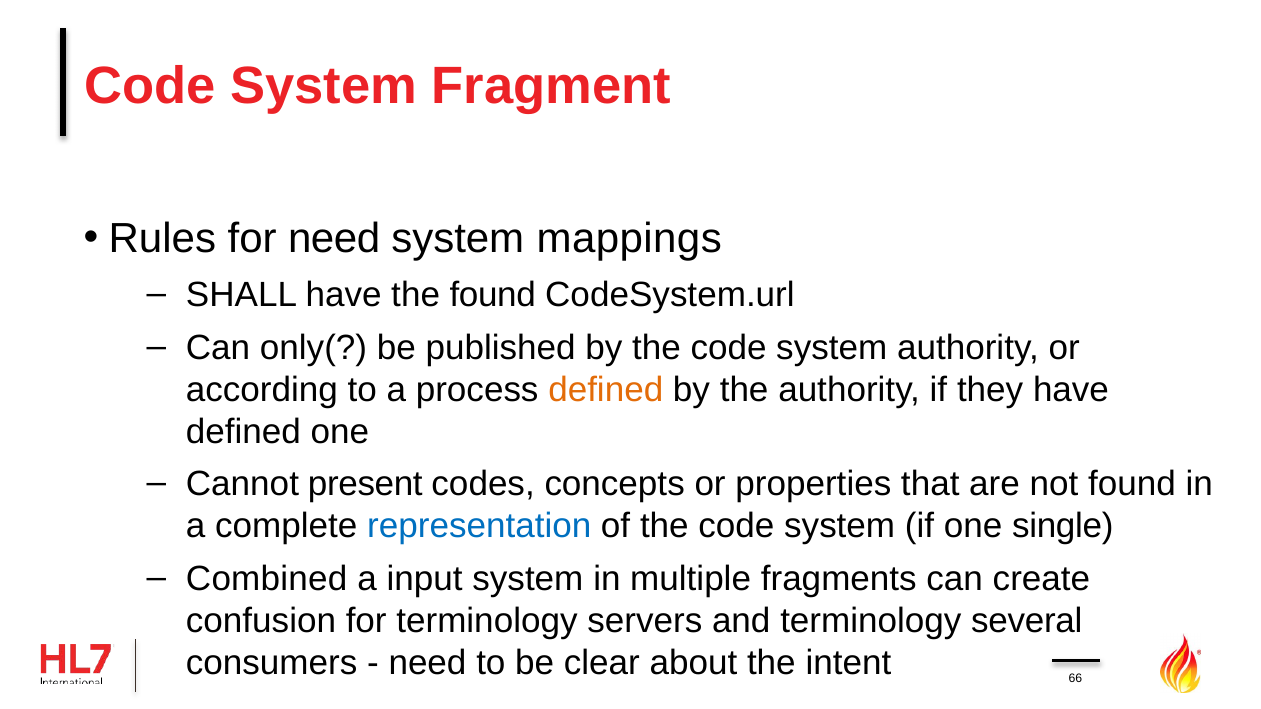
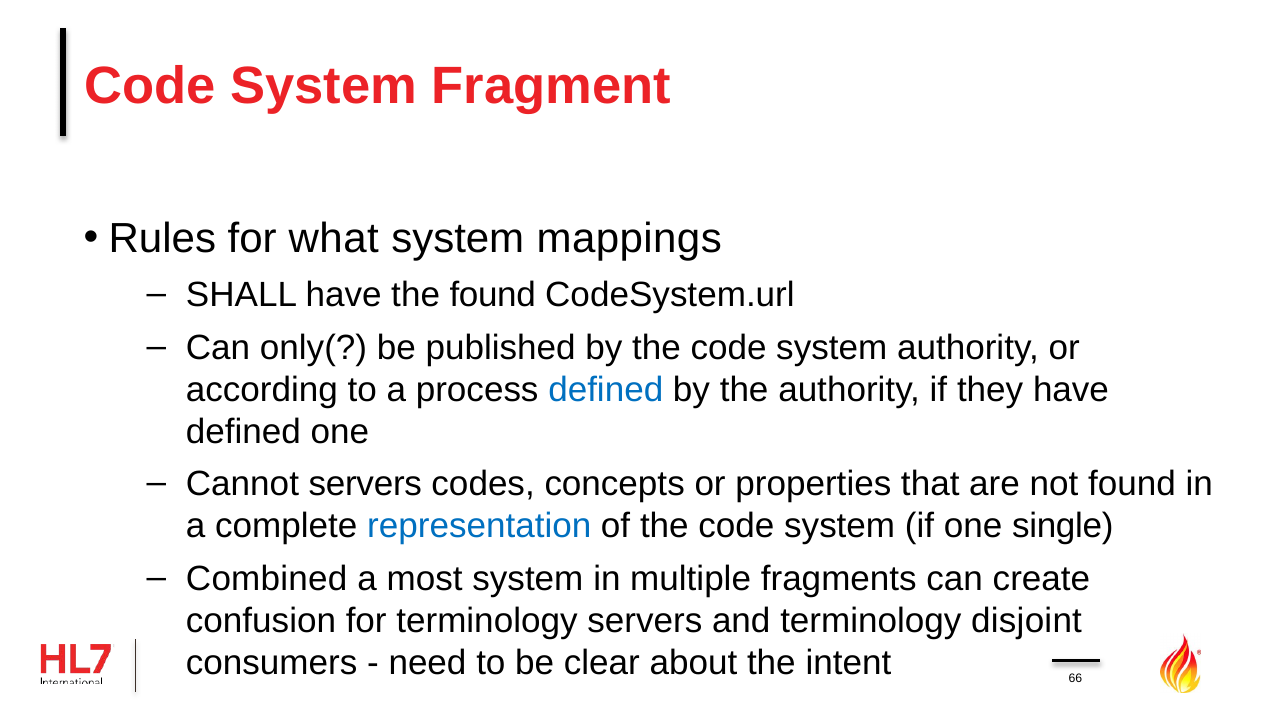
for need: need -> what (334, 239)
defined colour: orange -> blue (606, 390)
Cannot present: present -> servers (365, 484)
input: input -> most (425, 579)
several: several -> disjoint (1027, 621)
